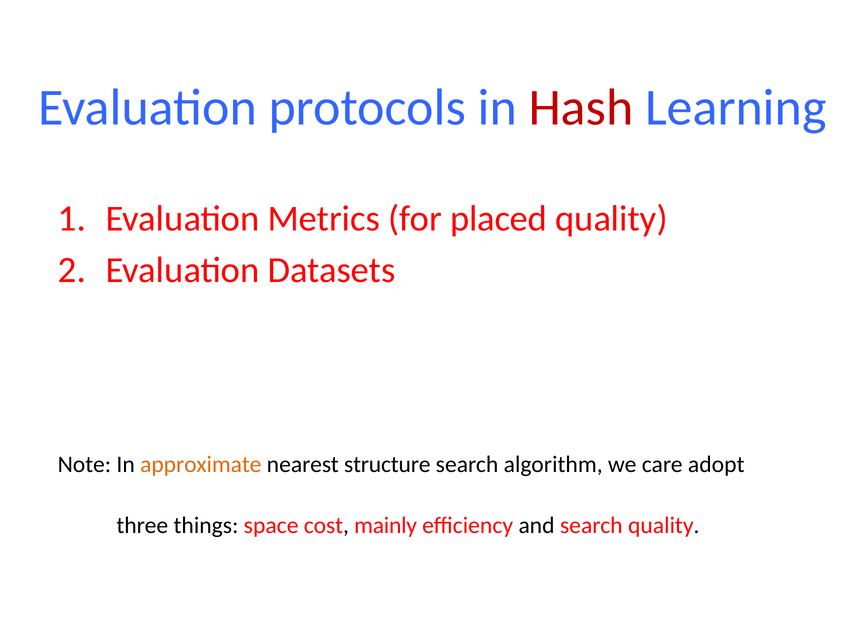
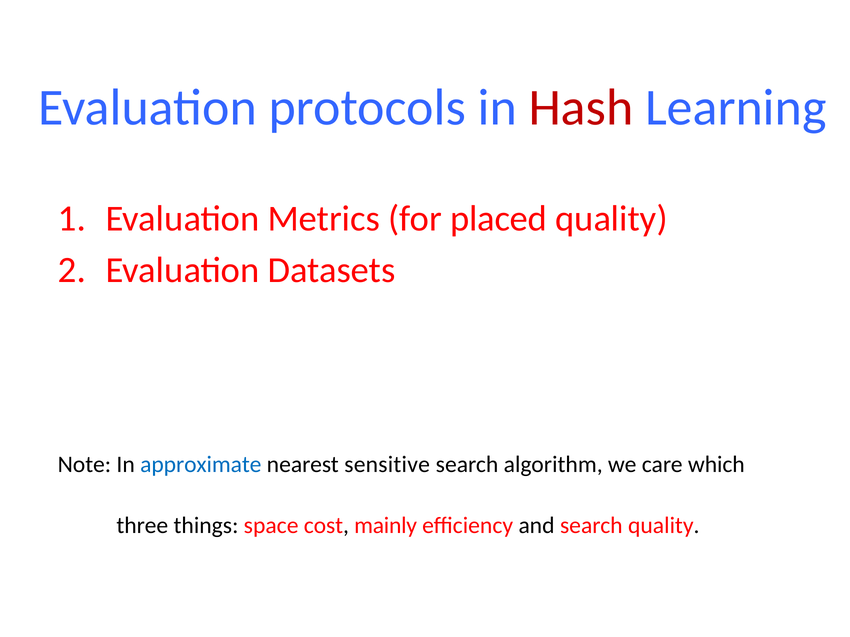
approximate colour: orange -> blue (201, 465)
structure: structure -> sensitive (387, 465)
adopt: adopt -> which (716, 465)
